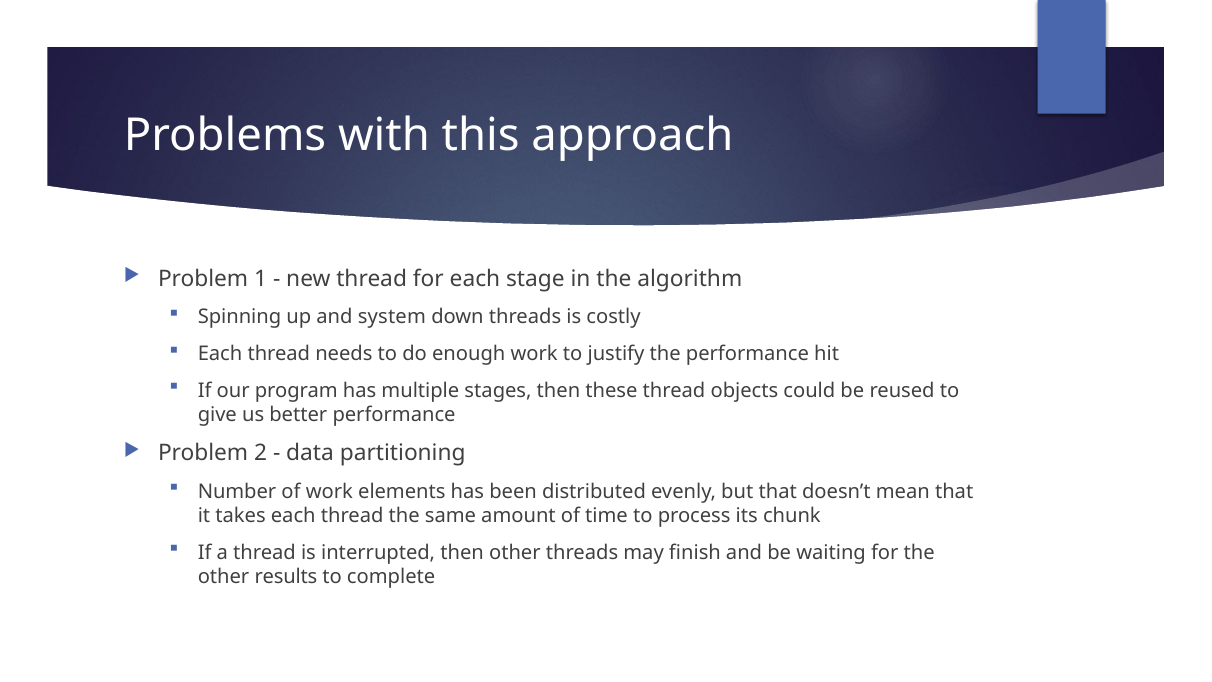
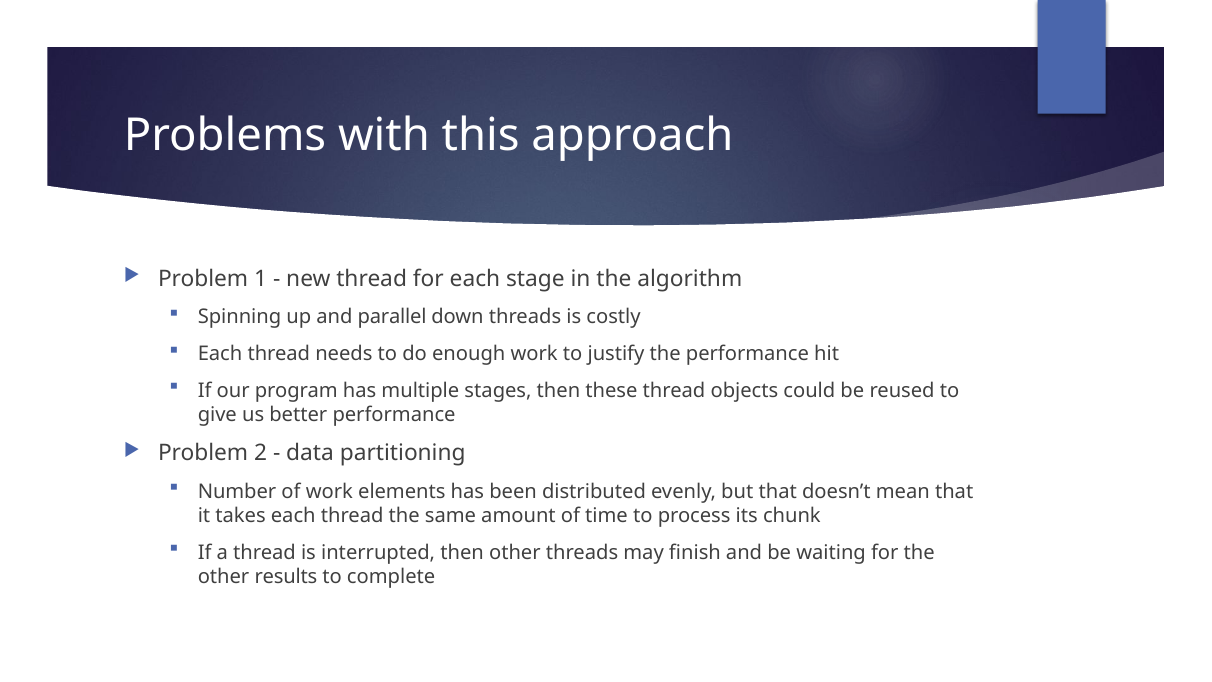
system: system -> parallel (392, 317)
